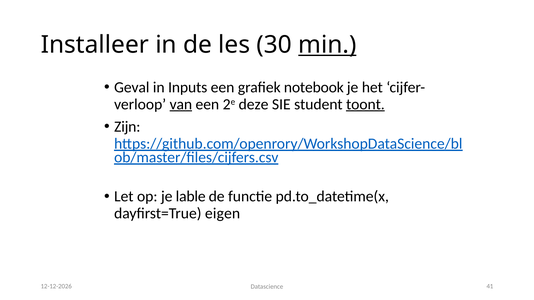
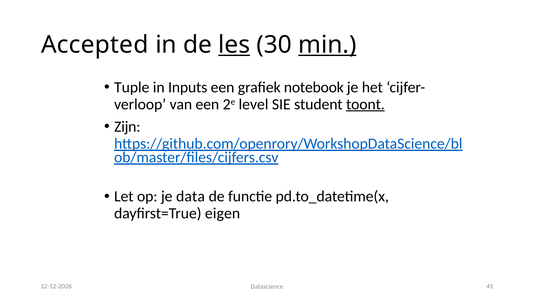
Installeer: Installeer -> Accepted (95, 45)
les underline: none -> present (234, 45)
Geval: Geval -> Tuple (132, 88)
van underline: present -> none (181, 104)
deze: deze -> level (254, 104)
lable: lable -> data (191, 197)
